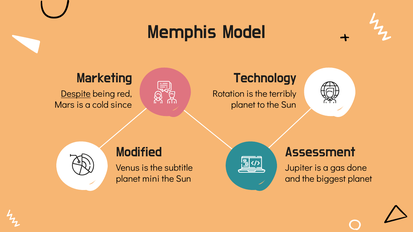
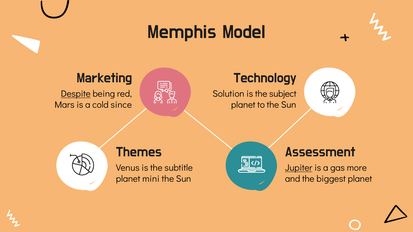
Rotation: Rotation -> Solution (228, 94)
terribly: terribly -> subject (283, 94)
Modified: Modified -> Themes (139, 152)
Jupiter underline: none -> present (299, 168)
done: done -> more (357, 168)
